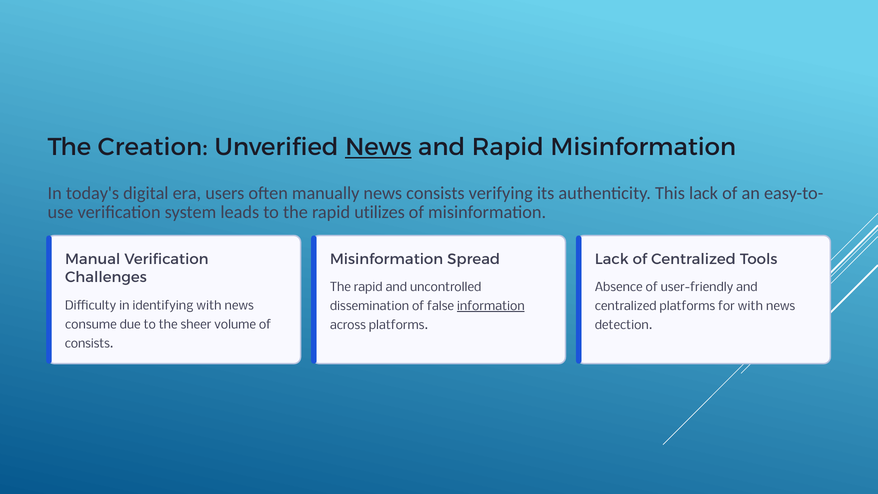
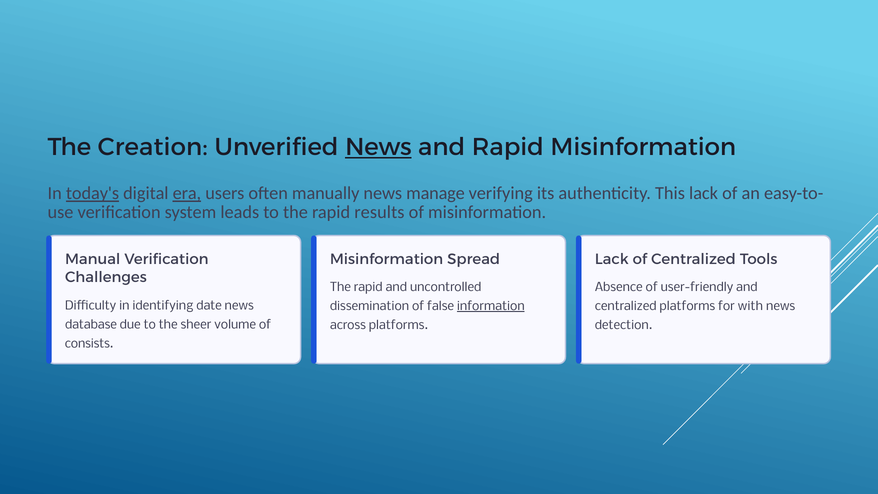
today's underline: none -> present (93, 193)
era underline: none -> present (187, 193)
news consists: consists -> manage (435, 193)
utilizes: utilizes -> results (379, 212)
identifying with: with -> date (209, 306)
consume: consume -> database (91, 325)
